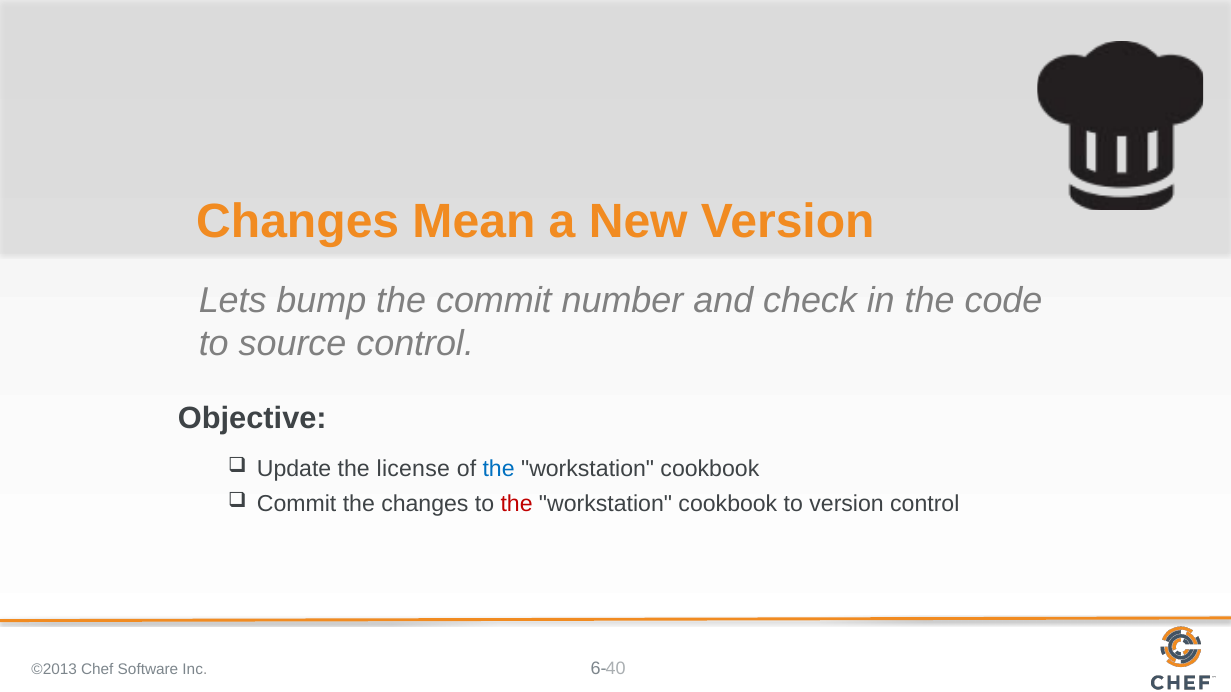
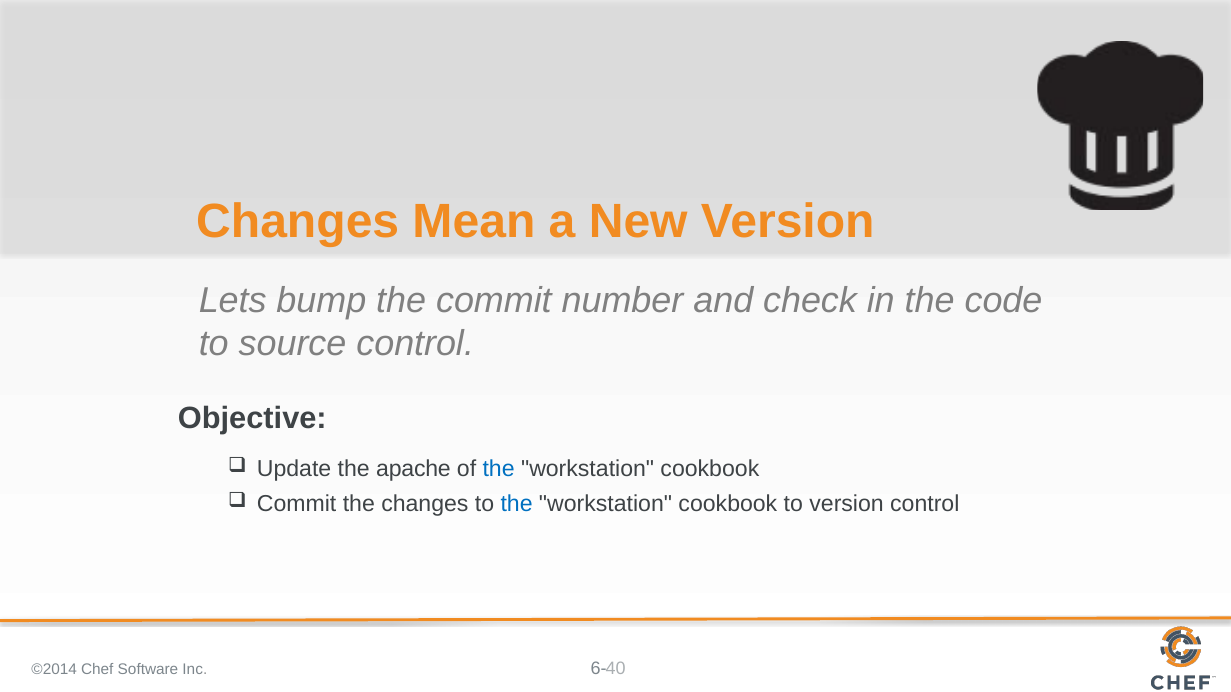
license: license -> apache (413, 469)
the colour: red -> blue (517, 504)
©2013: ©2013 -> ©2014 (54, 670)
